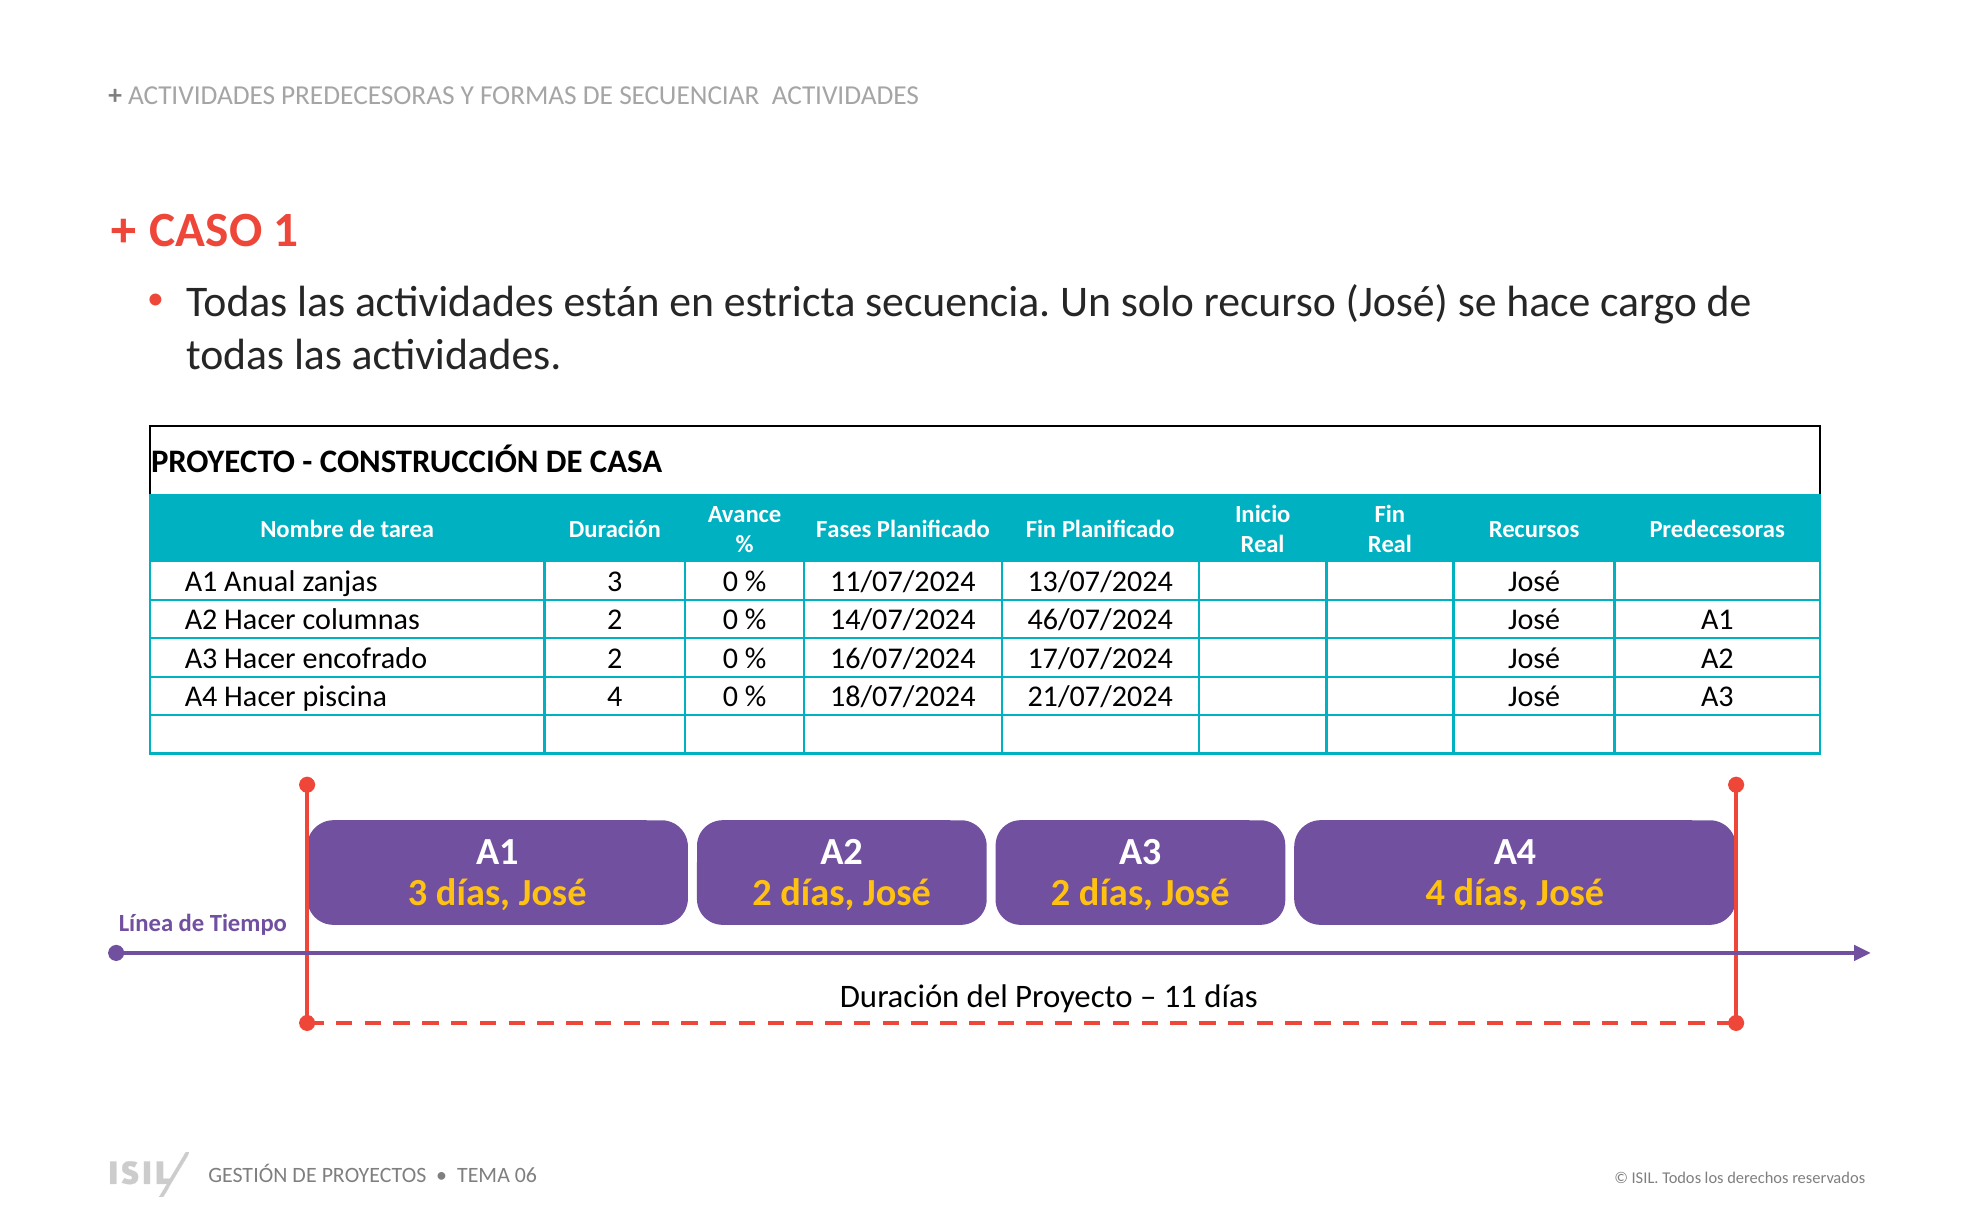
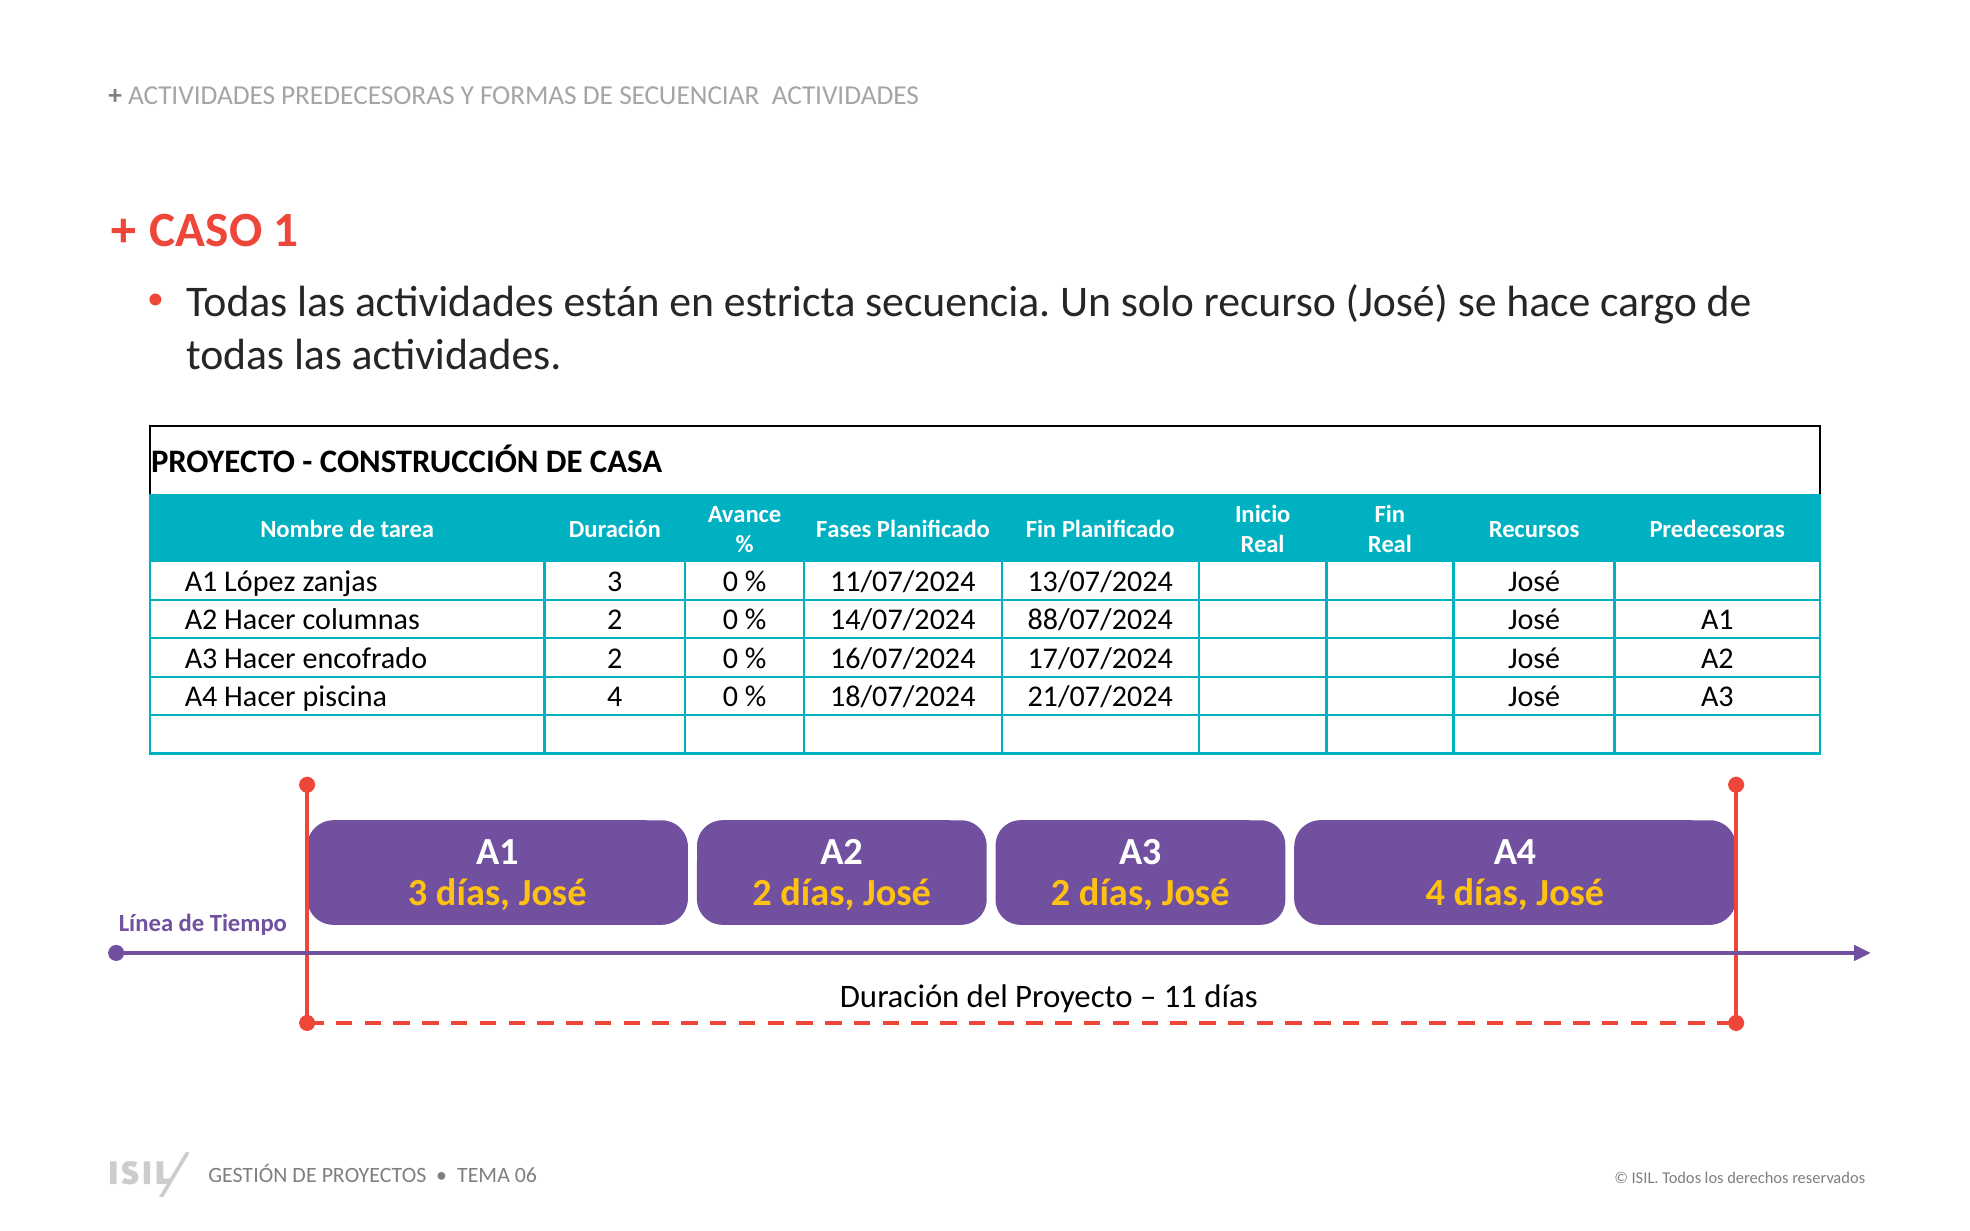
Anual: Anual -> López (260, 582)
46/07/2024: 46/07/2024 -> 88/07/2024 (1100, 620)
